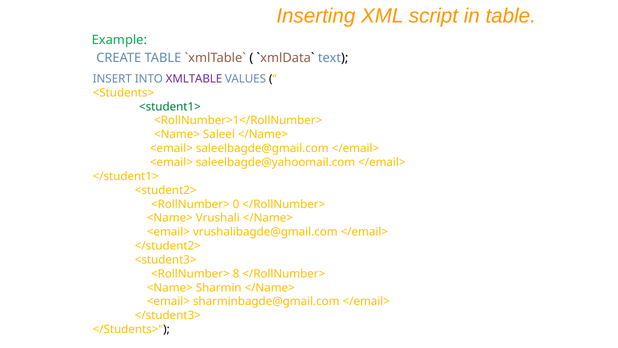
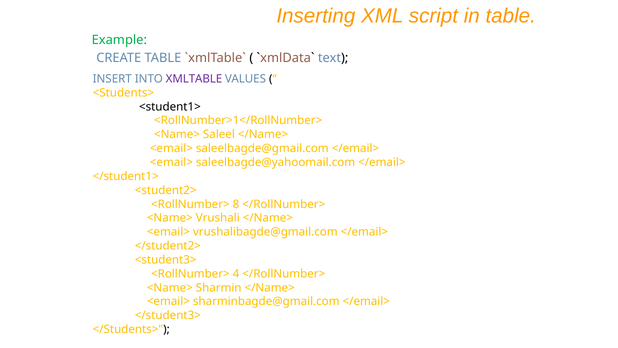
<student1> colour: green -> black (170, 107)
0: 0 -> 8 (236, 204)
8: 8 -> 4 (236, 273)
